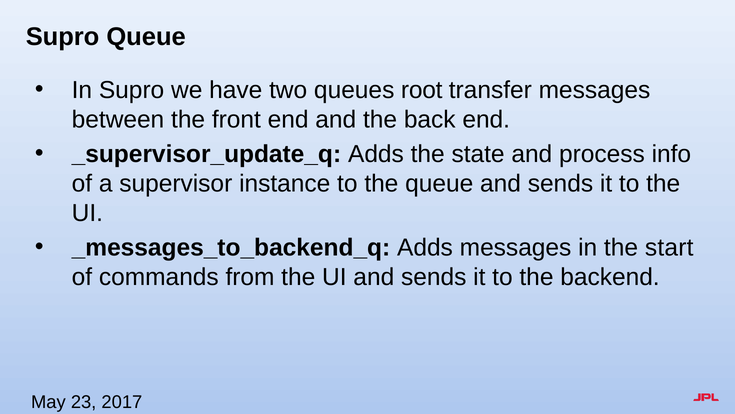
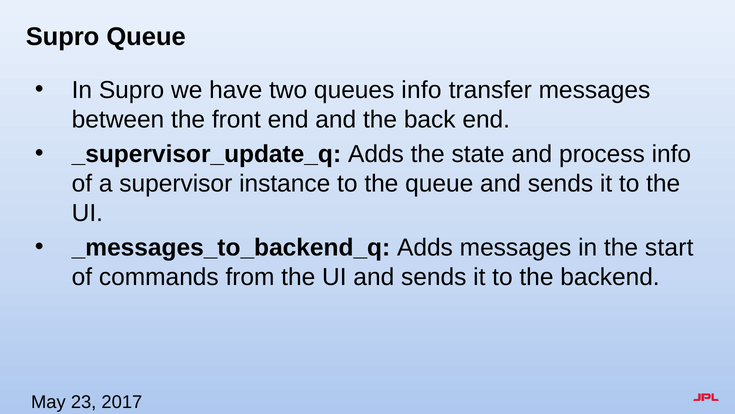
queues root: root -> info (421, 90)
